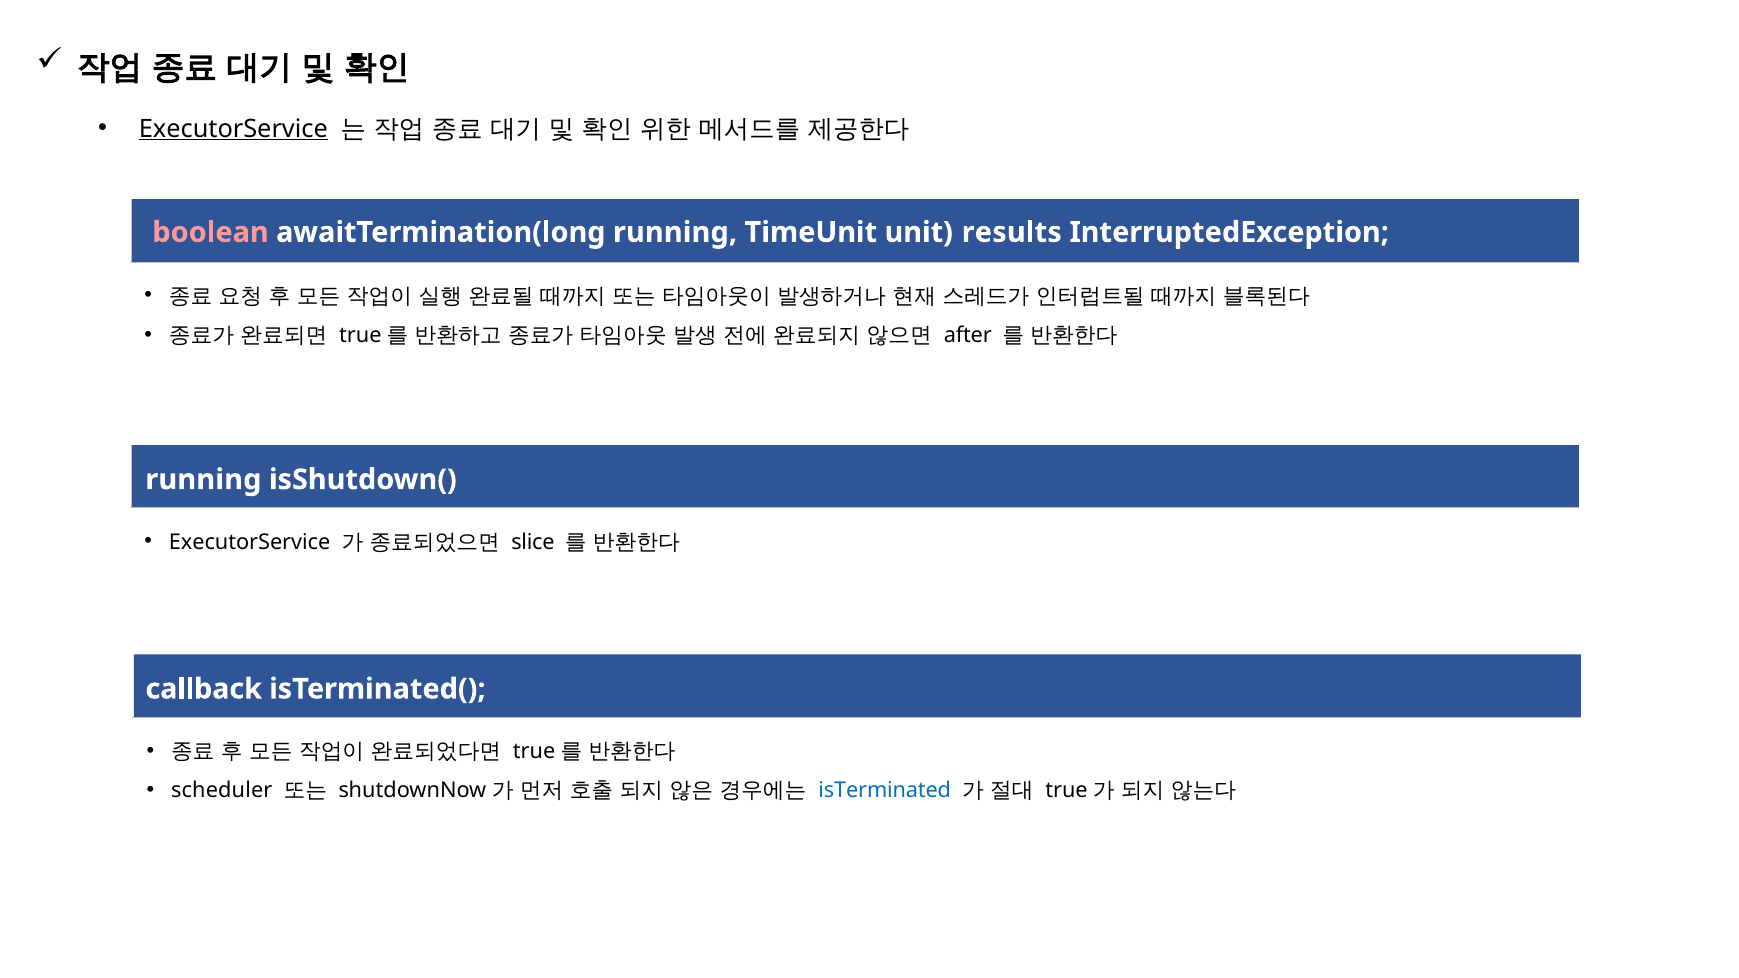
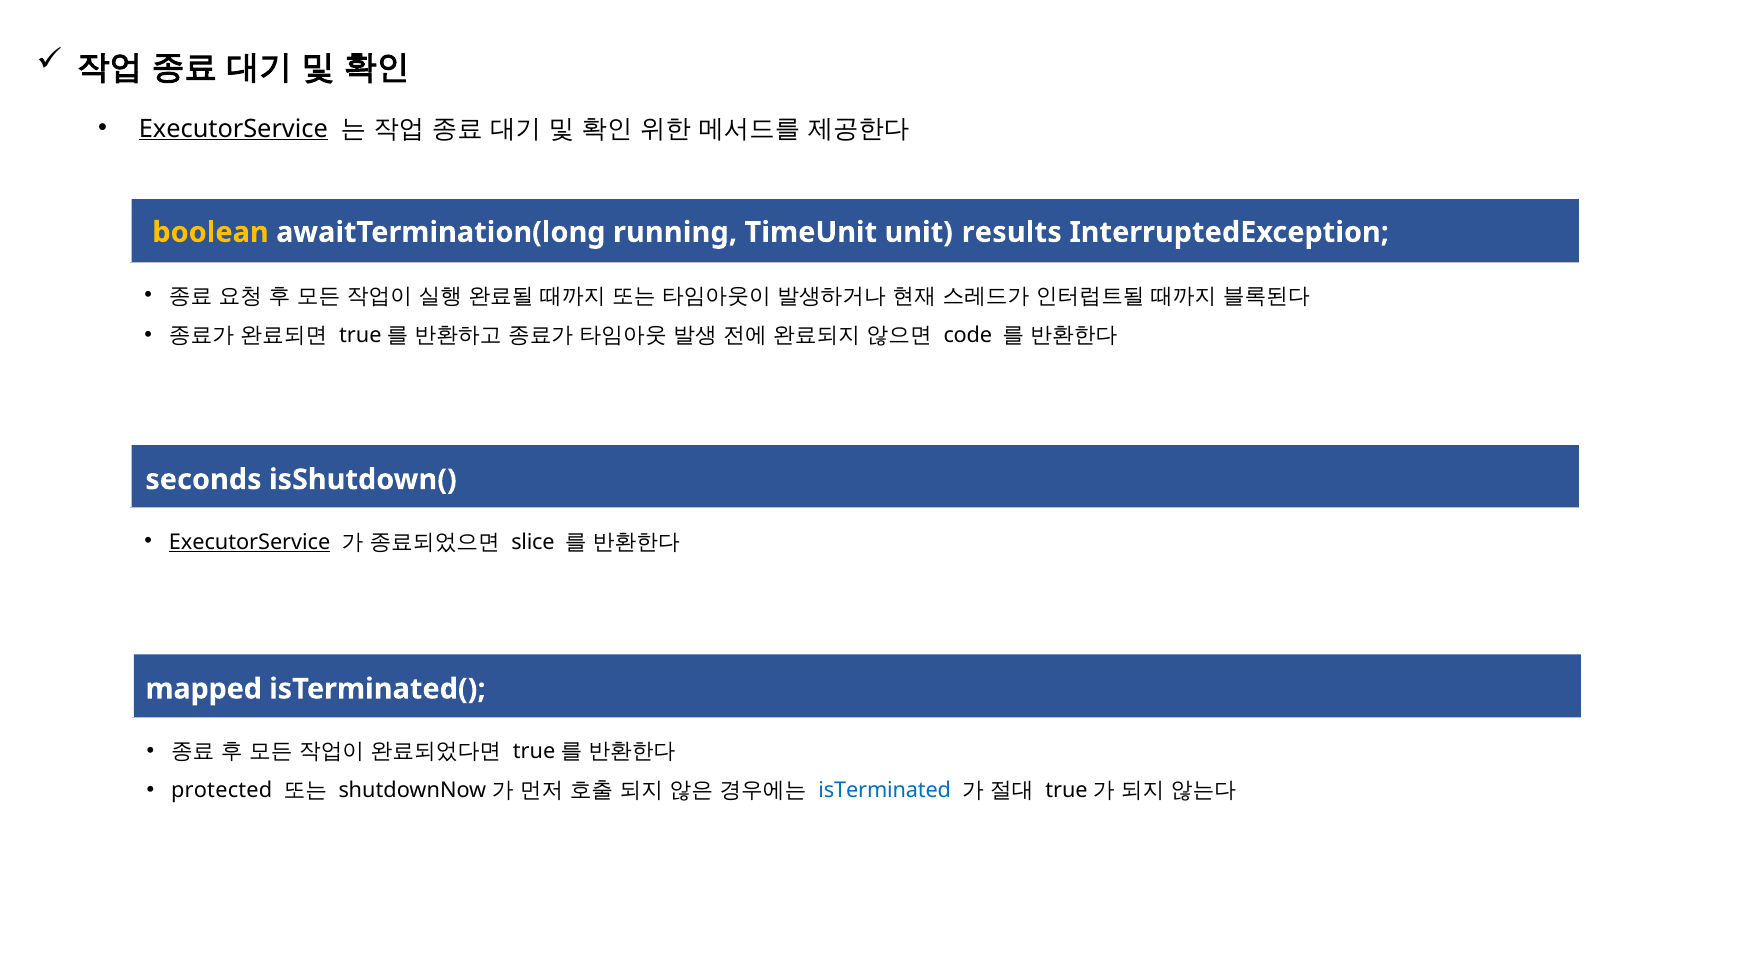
boolean colour: pink -> yellow (211, 232)
after: after -> code (968, 335)
running: running -> seconds (203, 480)
ExecutorService underline: none -> present (250, 542)
callback: callback -> mapped (204, 689)
scheduler: scheduler -> protected (222, 791)
